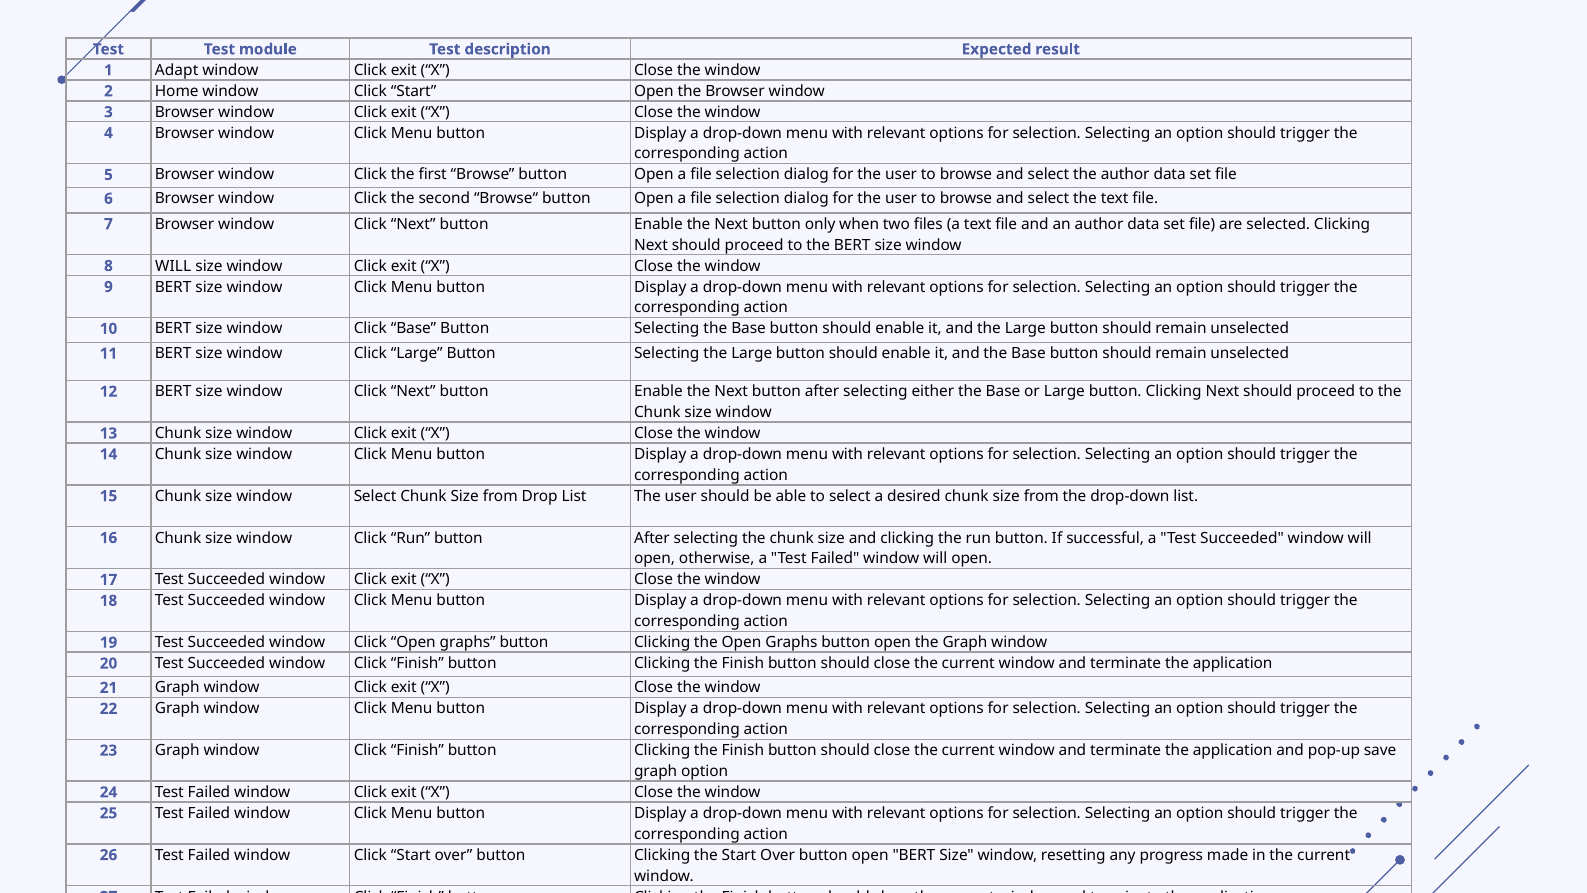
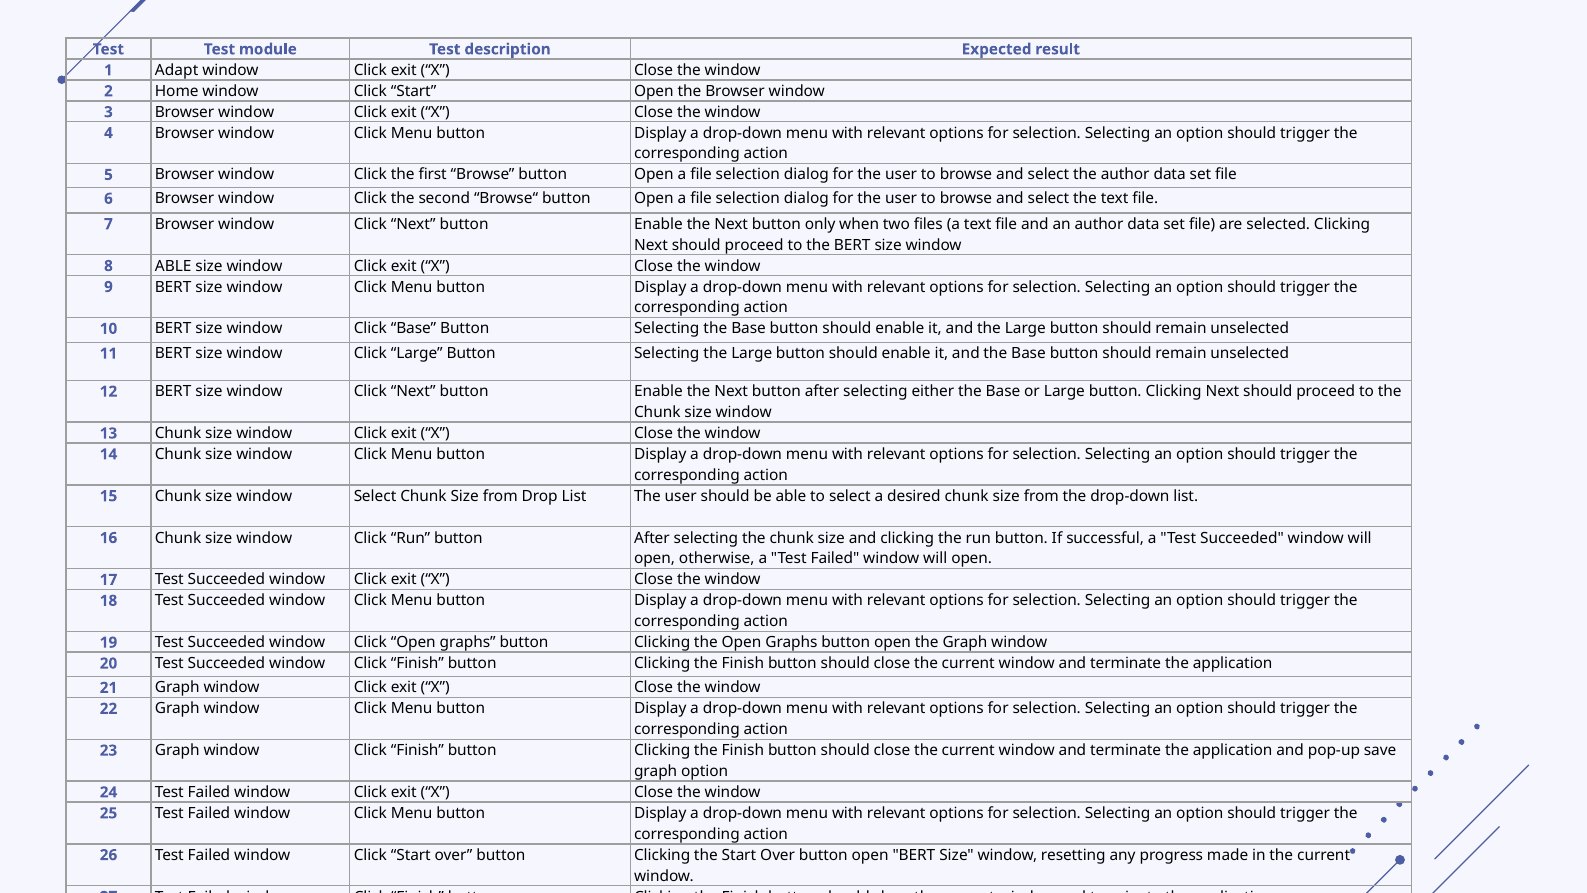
8 WILL: WILL -> ABLE (173, 266)
